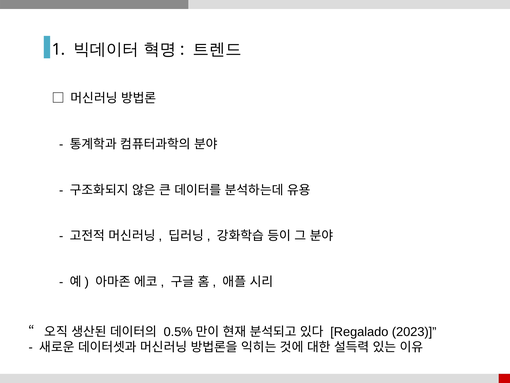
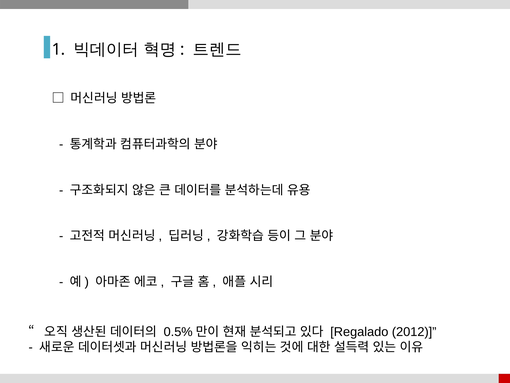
2023: 2023 -> 2012 (414, 331)
